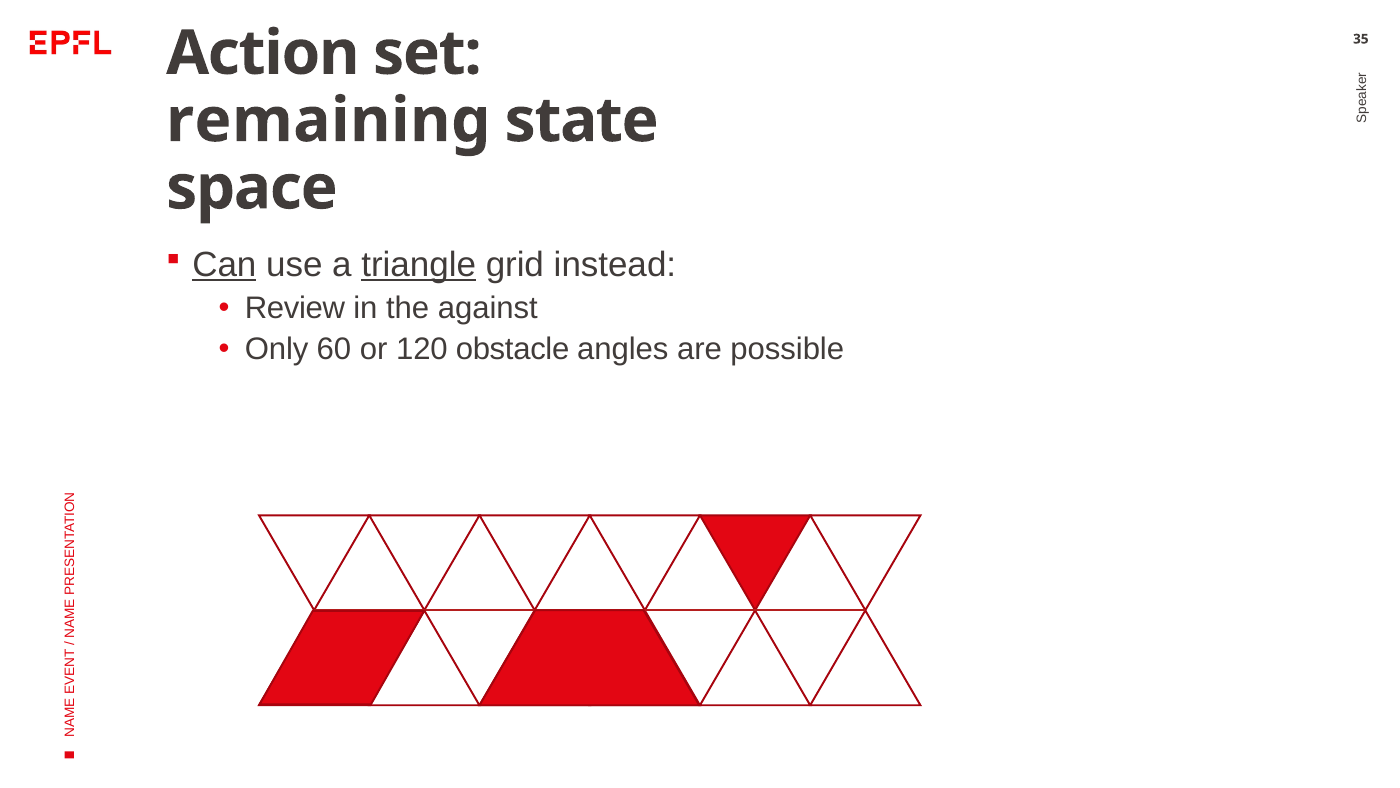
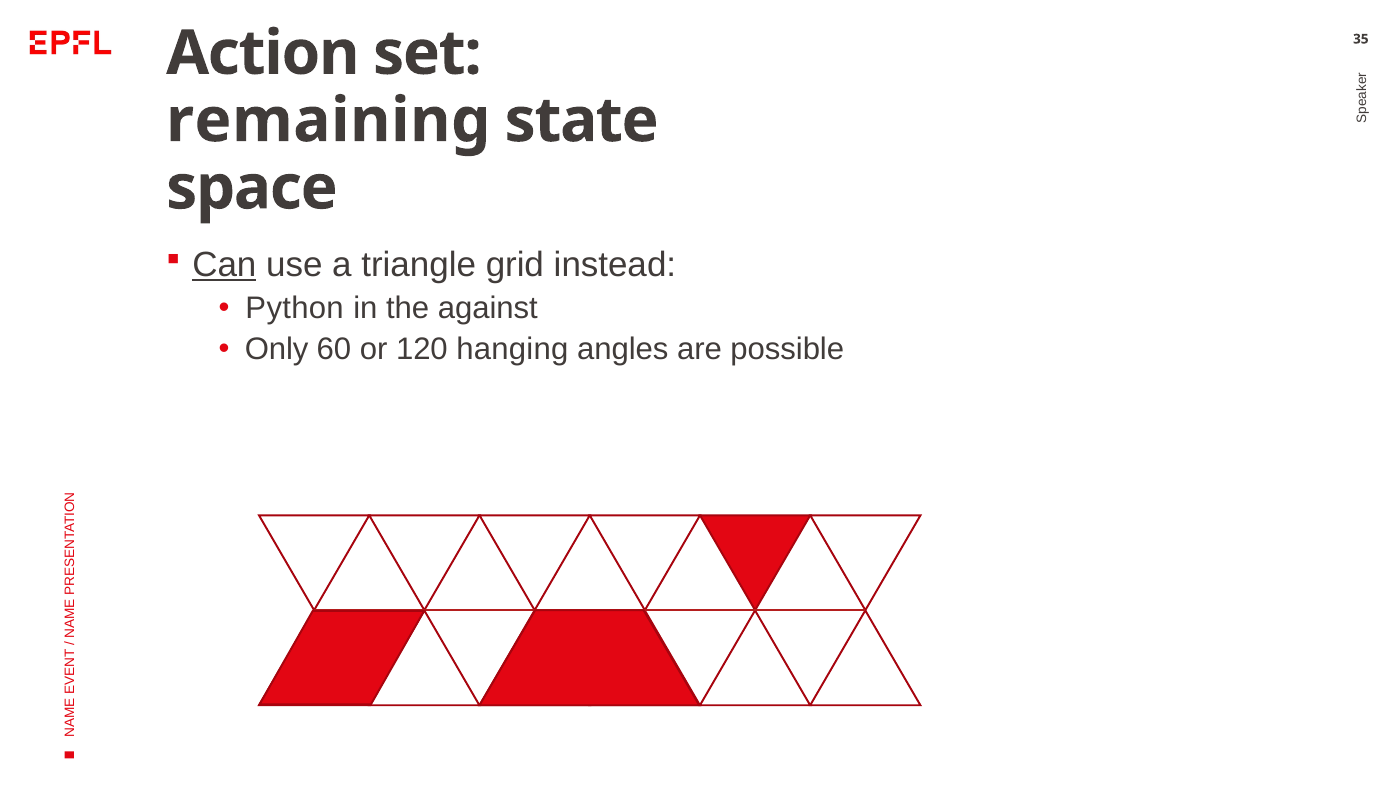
triangle underline: present -> none (419, 265)
Review: Review -> Python (295, 308)
obstacle: obstacle -> hanging (512, 349)
